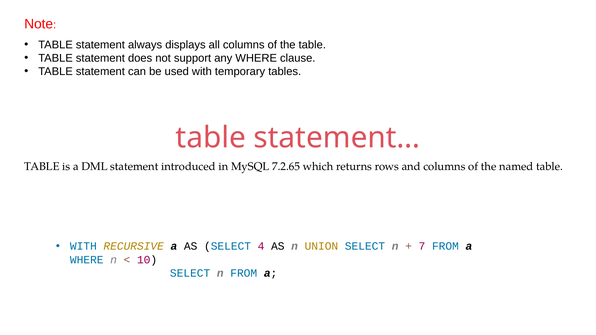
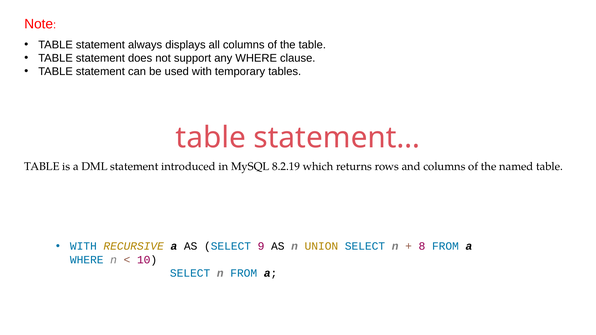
7.2.65: 7.2.65 -> 8.2.19 (286, 167)
4: 4 -> 9 (261, 246)
7: 7 -> 8 (422, 246)
